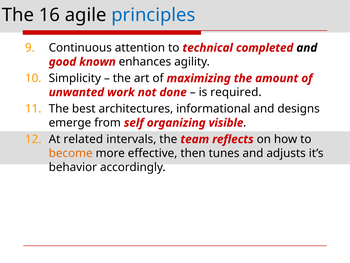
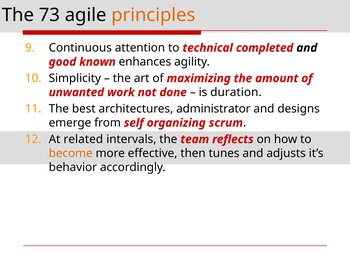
16: 16 -> 73 (49, 15)
principles colour: blue -> orange (153, 15)
required: required -> duration (236, 92)
informational: informational -> administrator (213, 109)
visible: visible -> scrum (226, 123)
